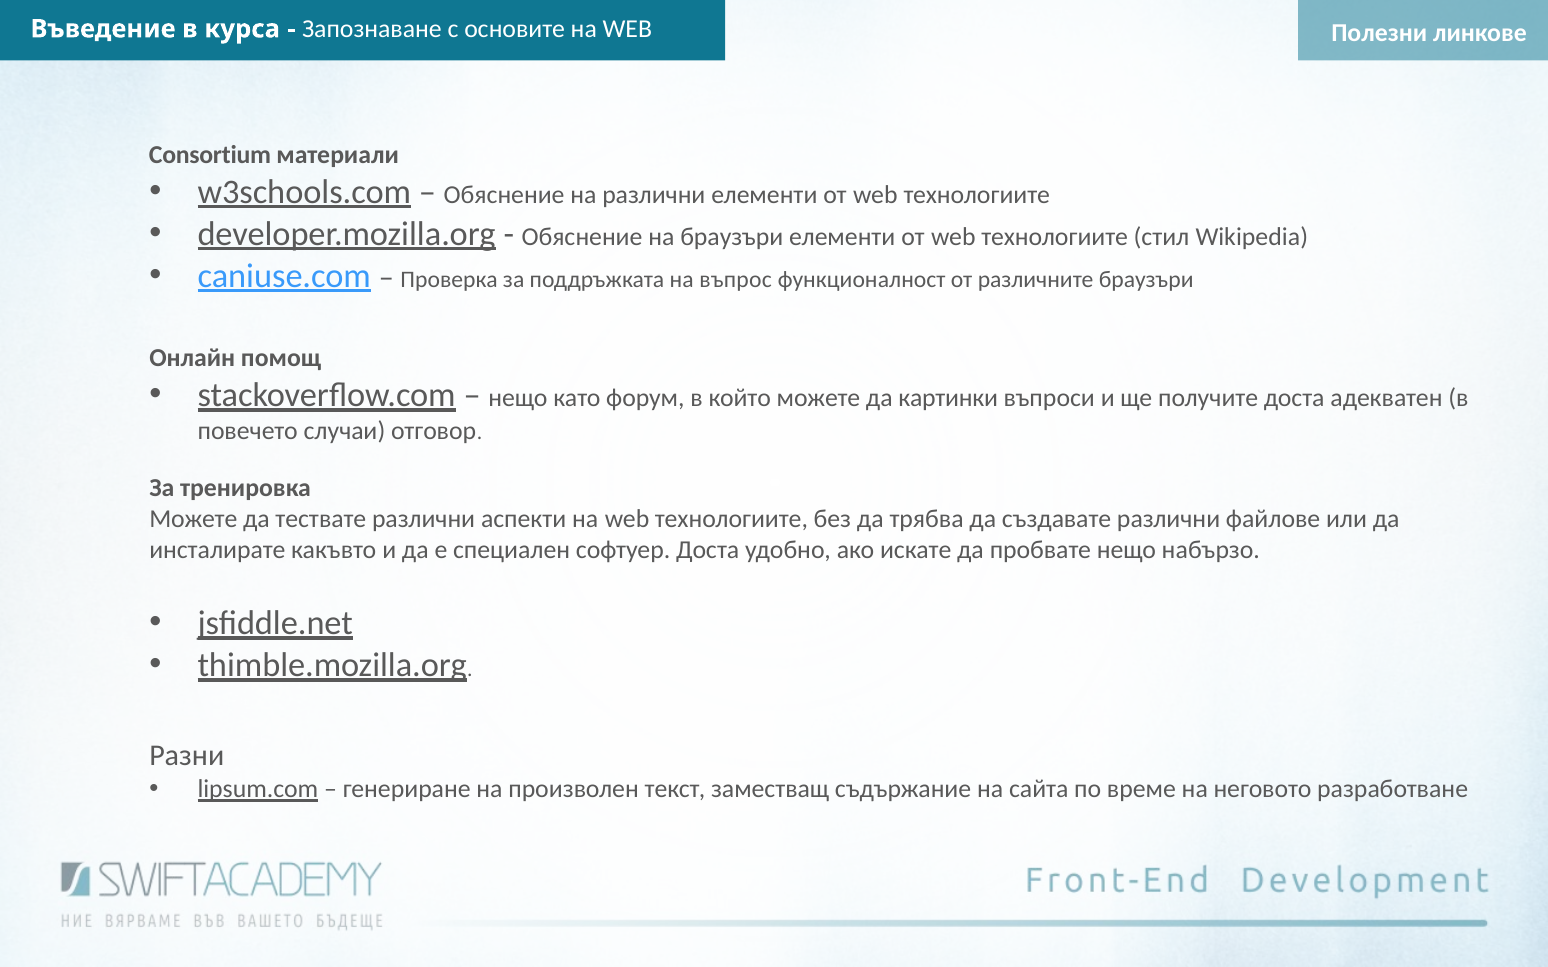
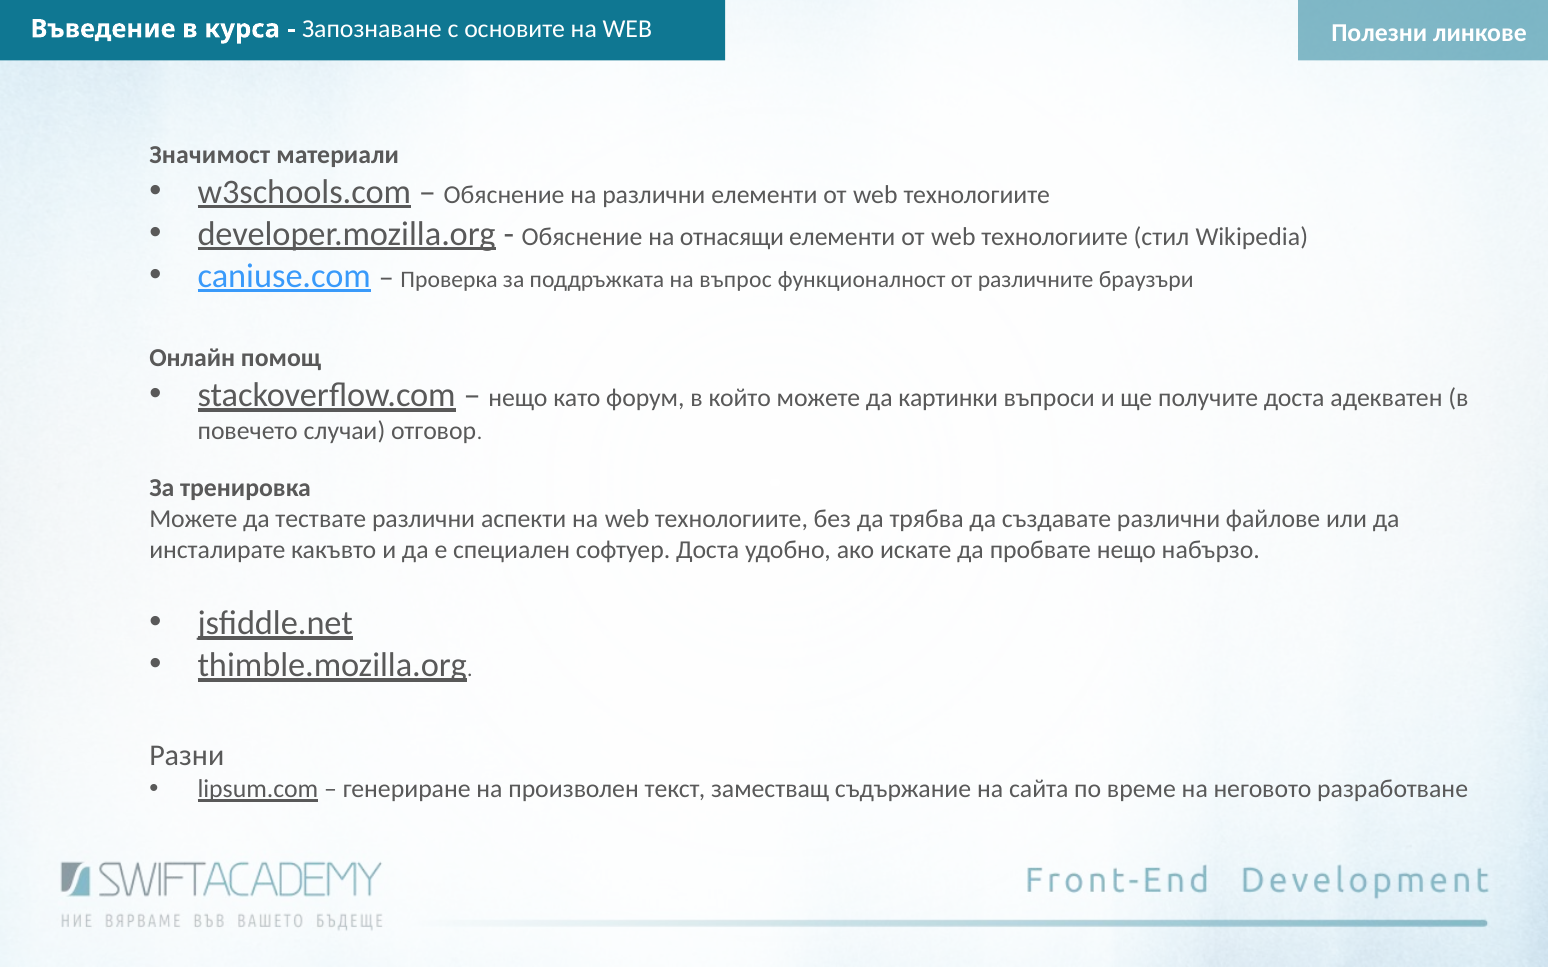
Consortium: Consortium -> Значимост (210, 155)
на браузъри: браузъри -> отнасящи (732, 237)
